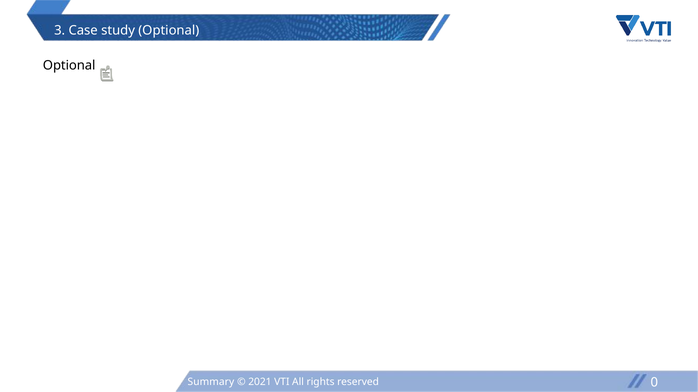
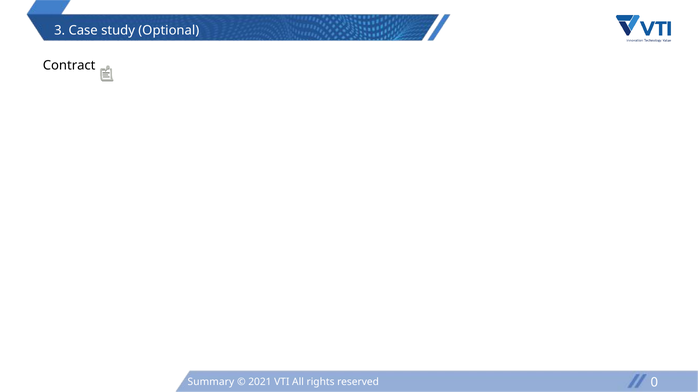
Optional: Optional -> Contract (69, 66)
